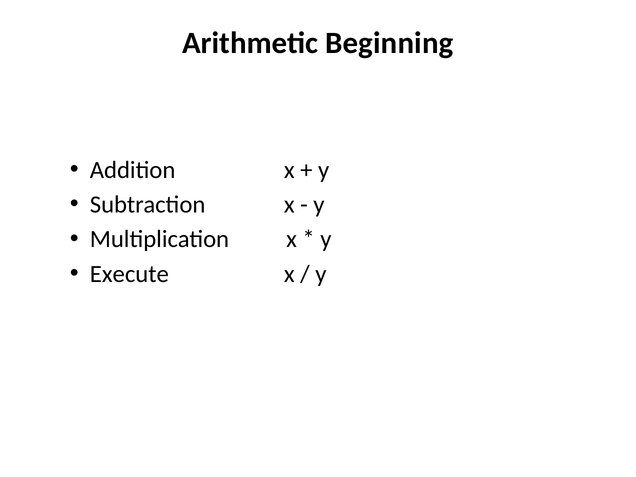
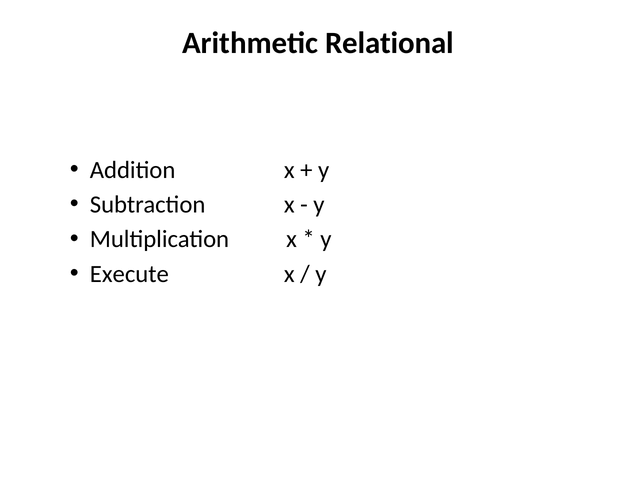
Beginning: Beginning -> Relational (389, 43)
